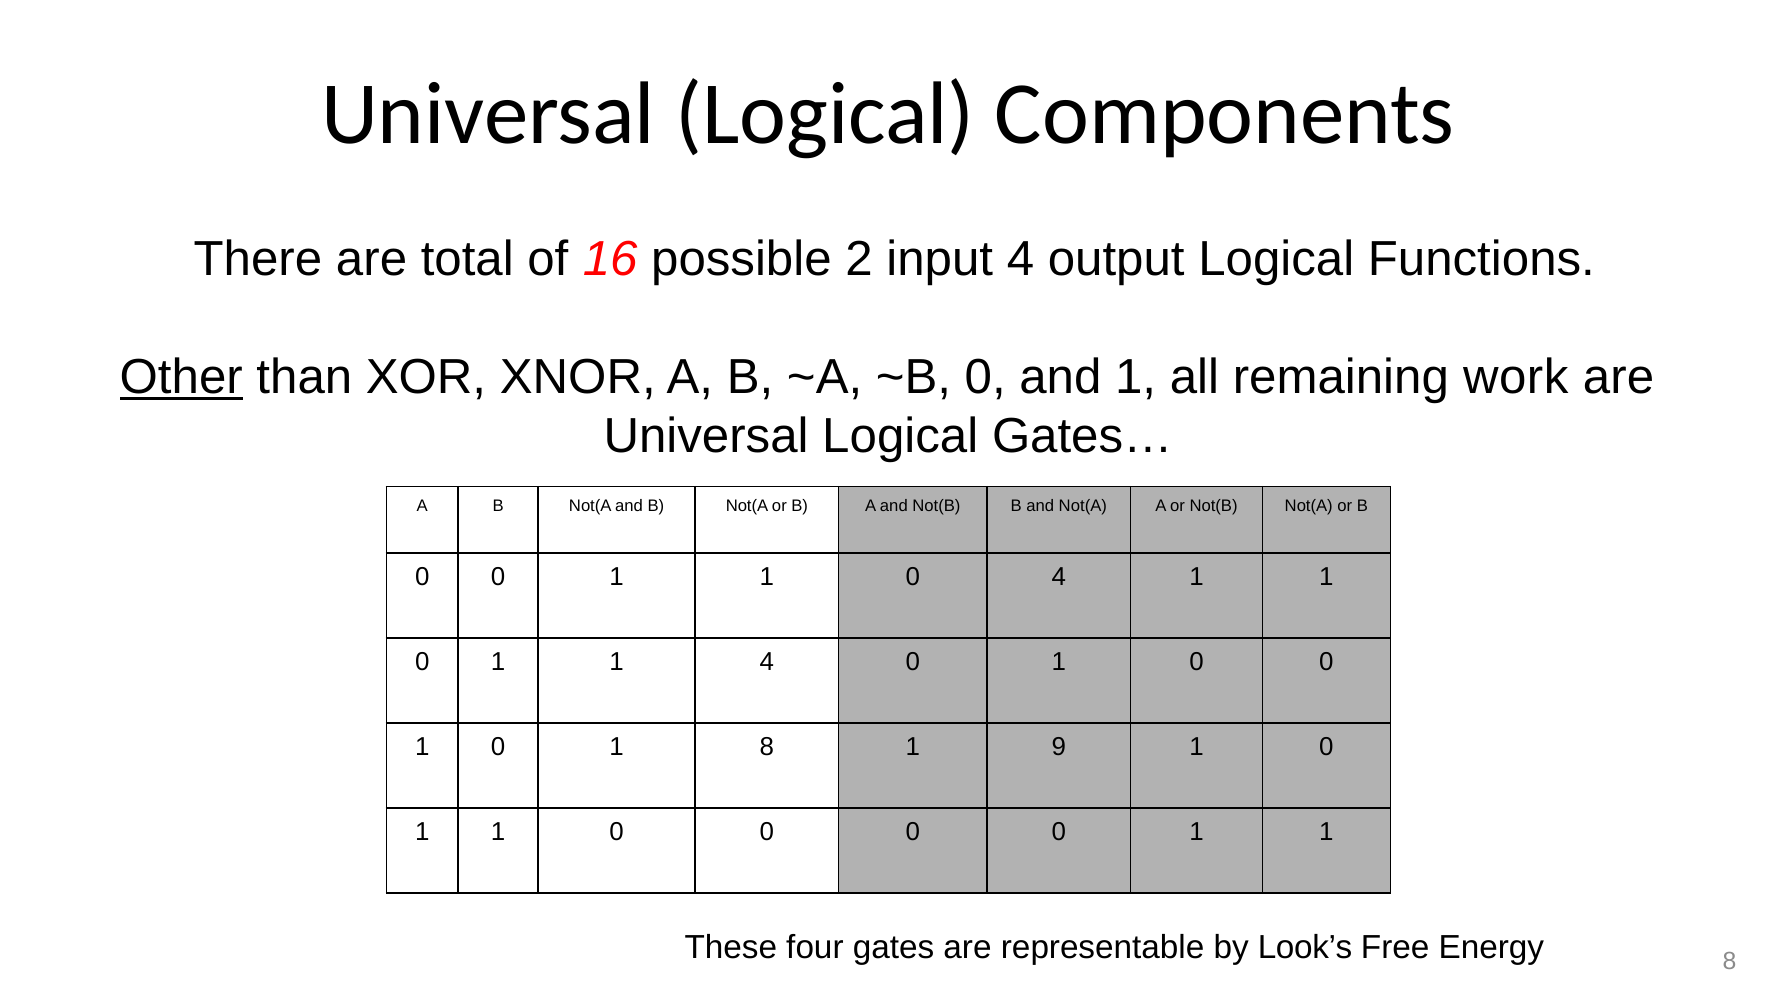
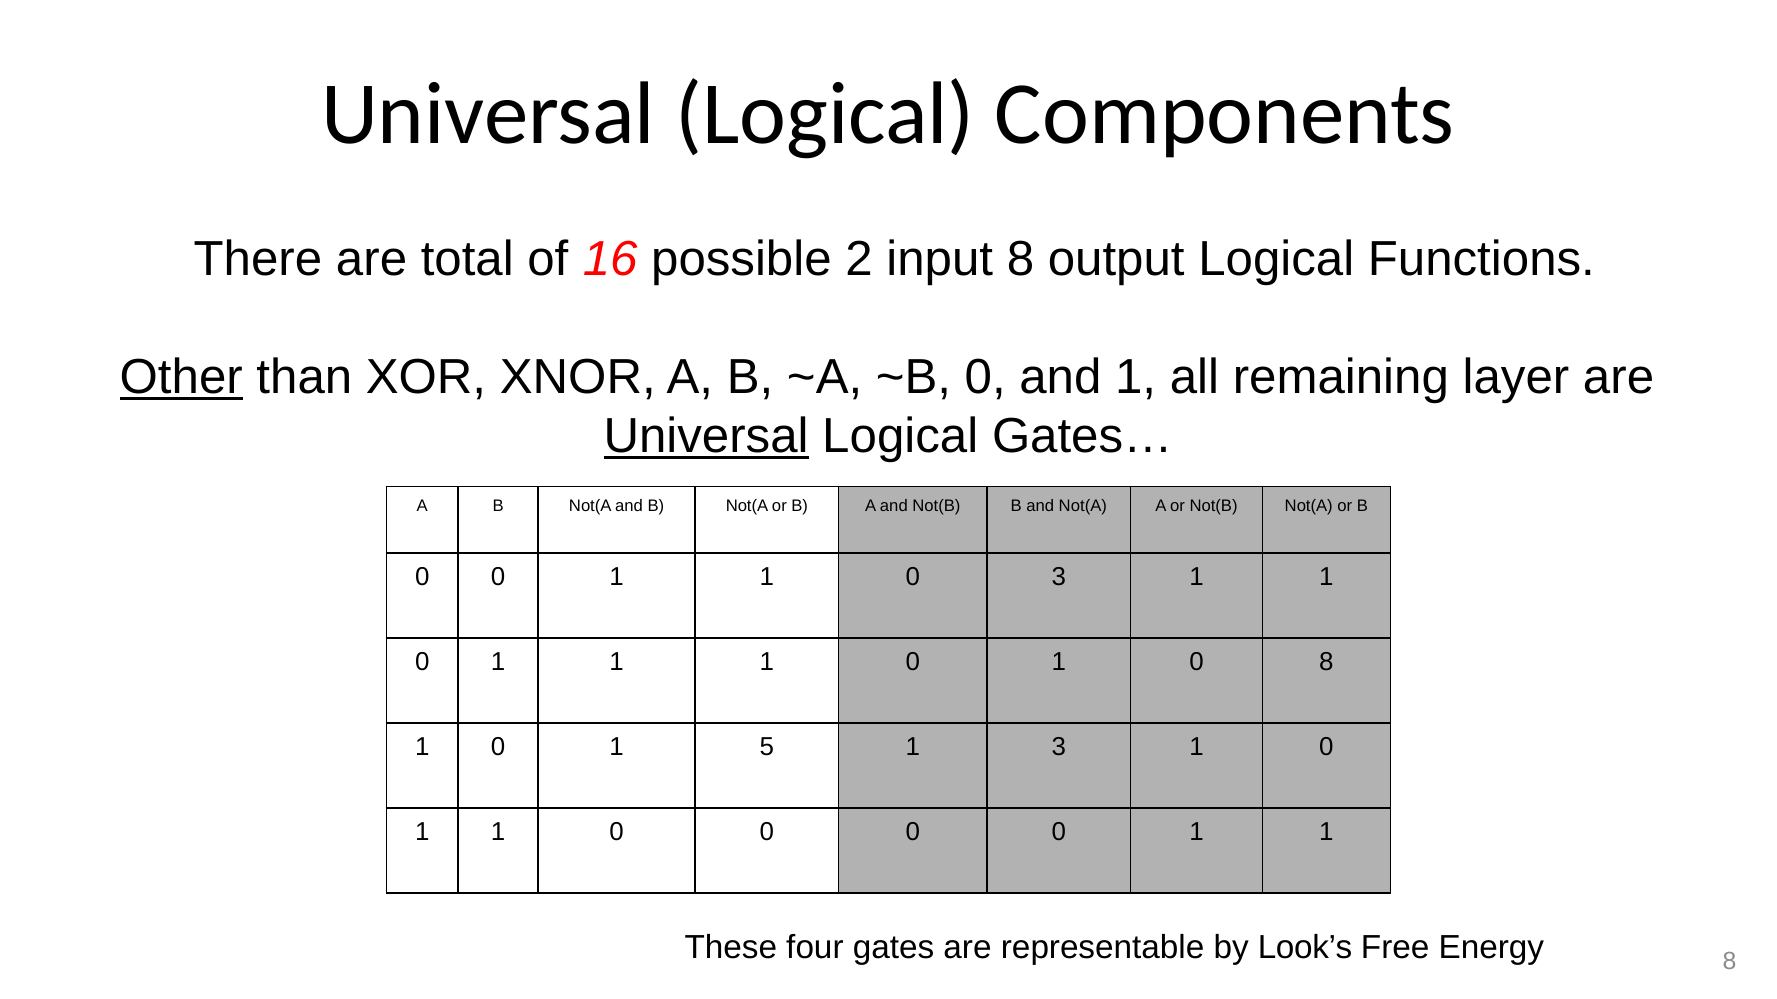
input 4: 4 -> 8 (1021, 259)
work: work -> layer (1516, 378)
Universal underline: none -> present (706, 437)
0 4: 4 -> 3 (1059, 577)
1 1 4: 4 -> 1 (767, 662)
0 1 0 0: 0 -> 8 (1326, 662)
1 8: 8 -> 5 (767, 747)
1 9: 9 -> 3 (1059, 747)
